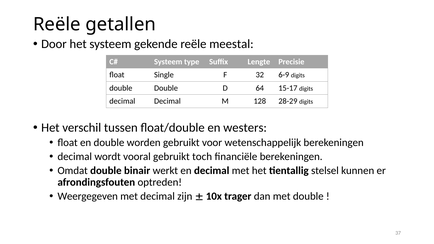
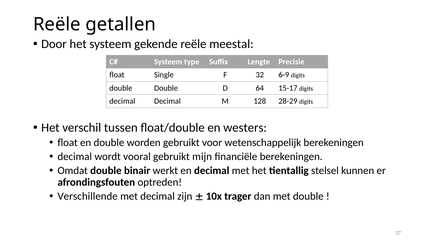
toch: toch -> mijn (202, 157)
Weergegeven: Weergegeven -> Verschillende (88, 196)
